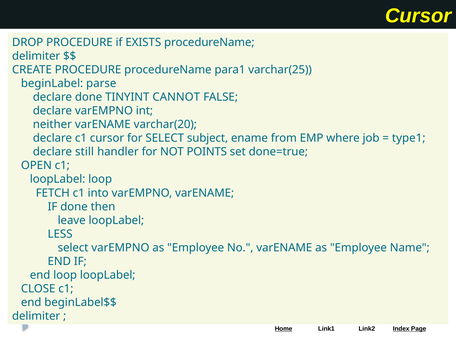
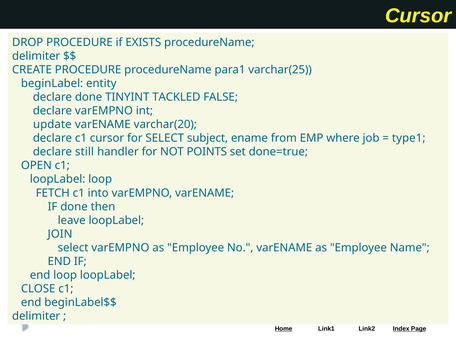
parse: parse -> entity (101, 83)
CANNOT: CANNOT -> TACKLED (176, 97)
neither: neither -> update (52, 125)
LESS: LESS -> JOIN (60, 234)
